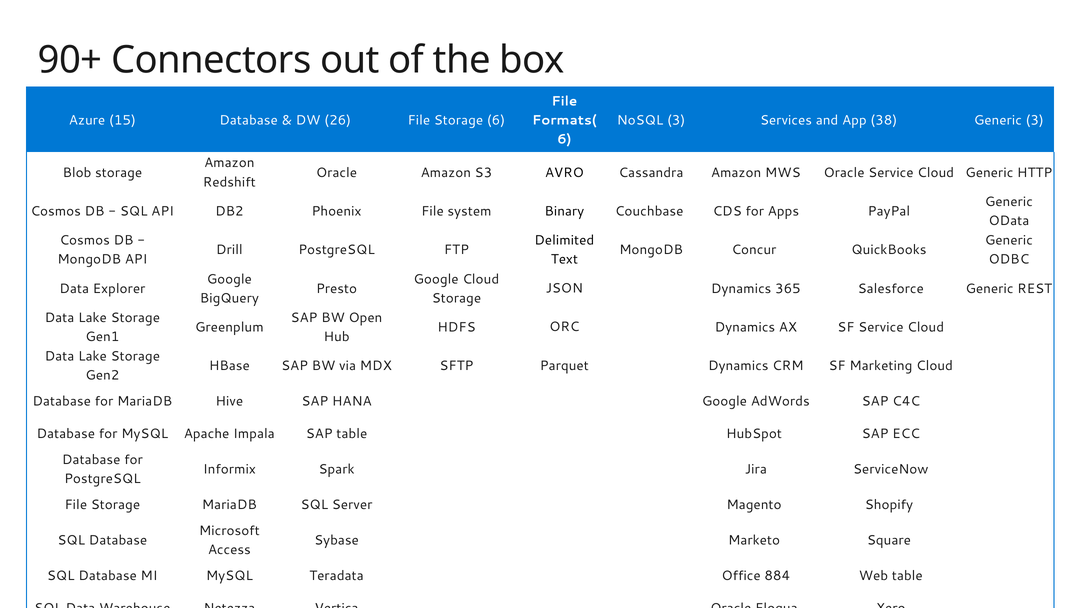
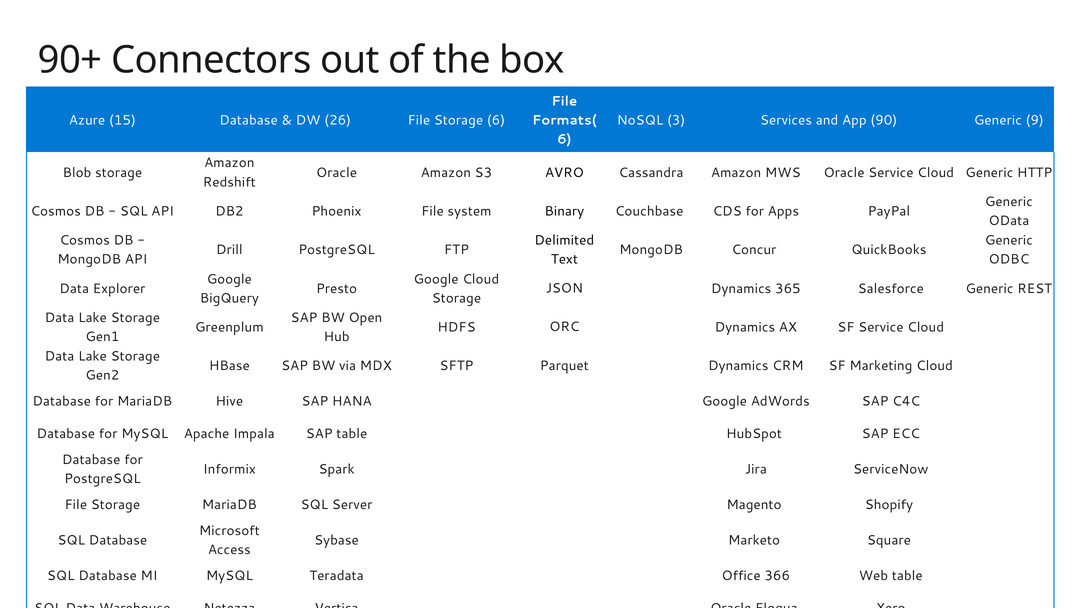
38: 38 -> 90 (884, 120)
Generic 3: 3 -> 9 (1035, 120)
884: 884 -> 366 (777, 576)
